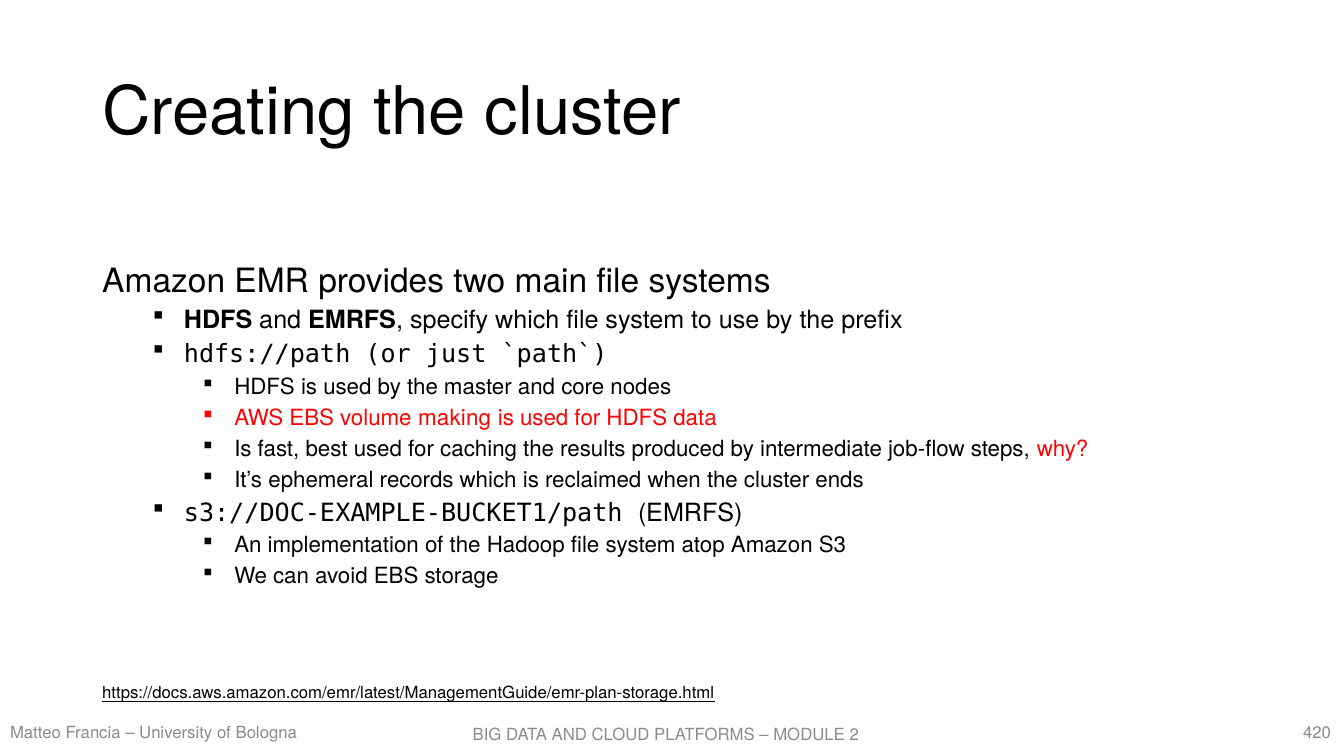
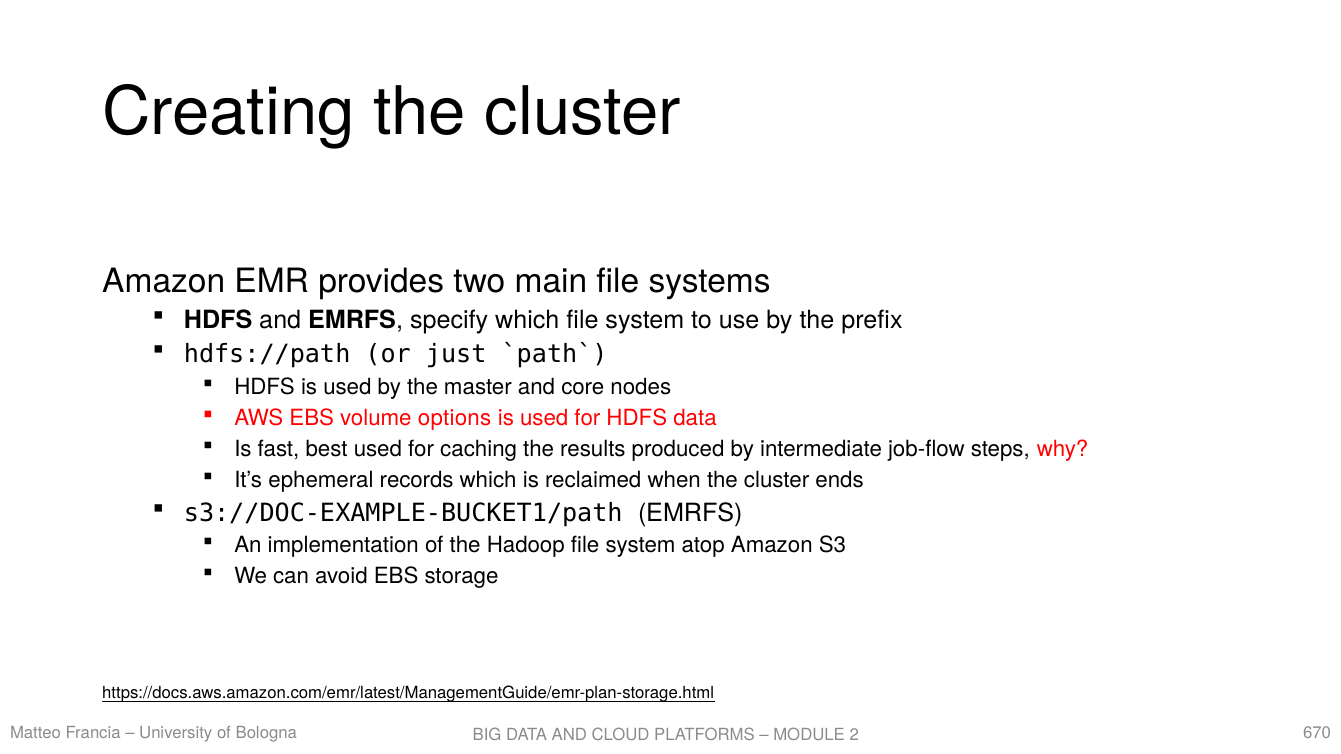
making: making -> options (455, 418)
420: 420 -> 670 (1317, 733)
